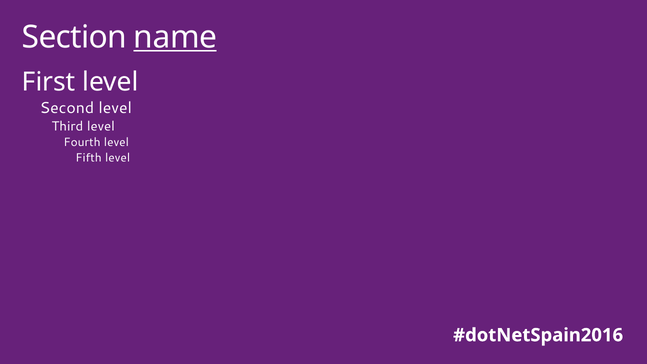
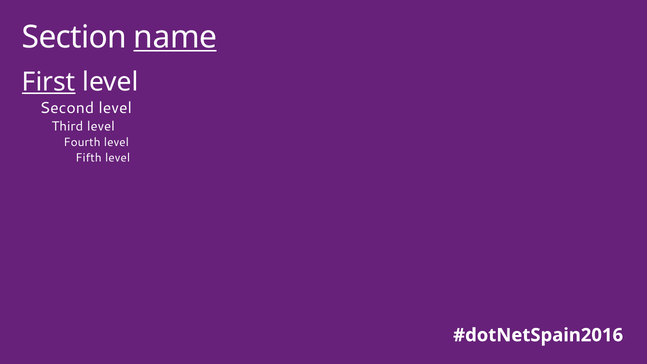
First underline: none -> present (49, 82)
